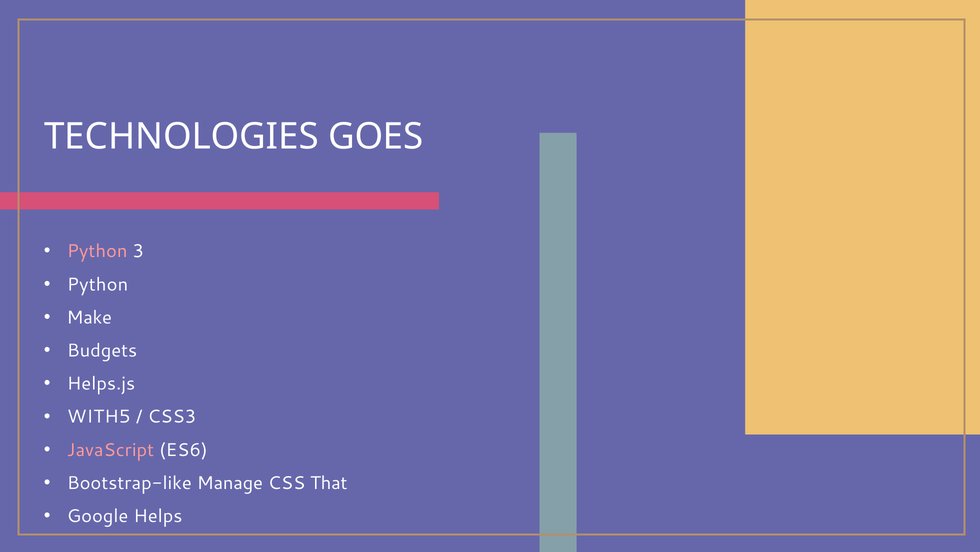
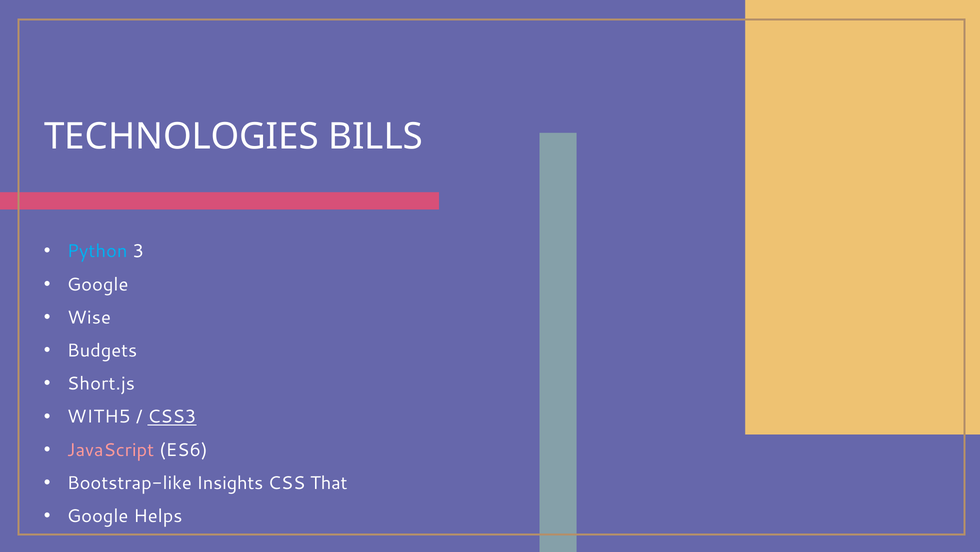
GOES: GOES -> BILLS (376, 136)
Python colour: pink -> light blue (97, 251)
Python: Python -> Google (98, 284)
Make: Make -> Wise (89, 317)
Helps.js: Helps.js -> Short.js (101, 383)
CSS3 underline: none -> present (172, 416)
Manage: Manage -> Insights (230, 483)
